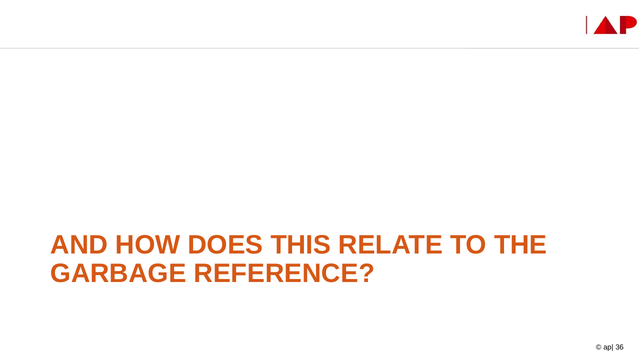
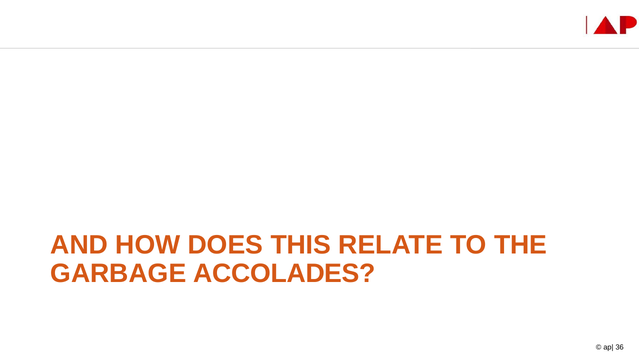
REFERENCE: REFERENCE -> ACCOLADES (284, 274)
